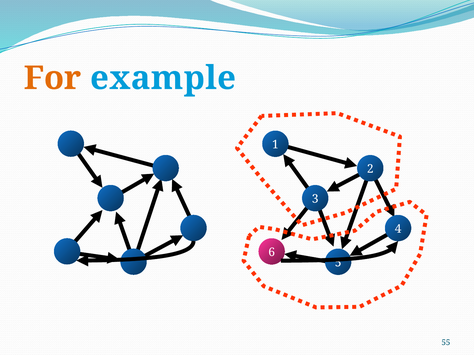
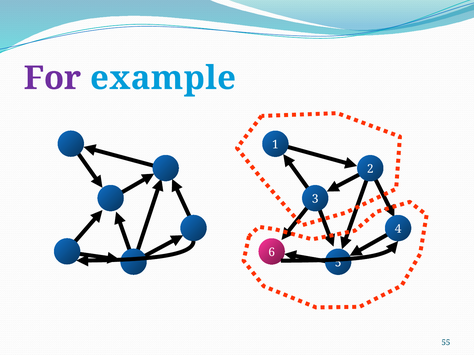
For colour: orange -> purple (52, 78)
